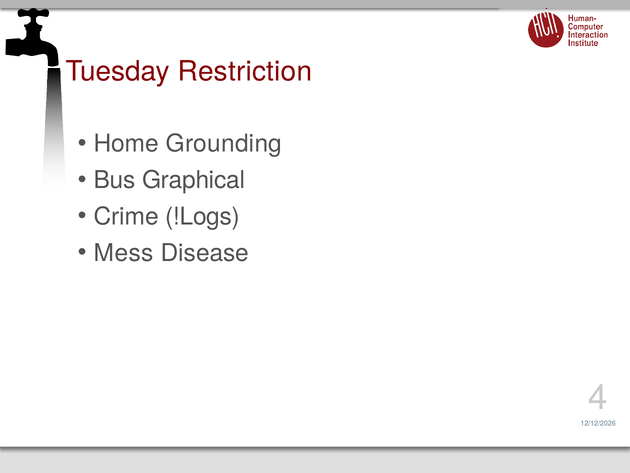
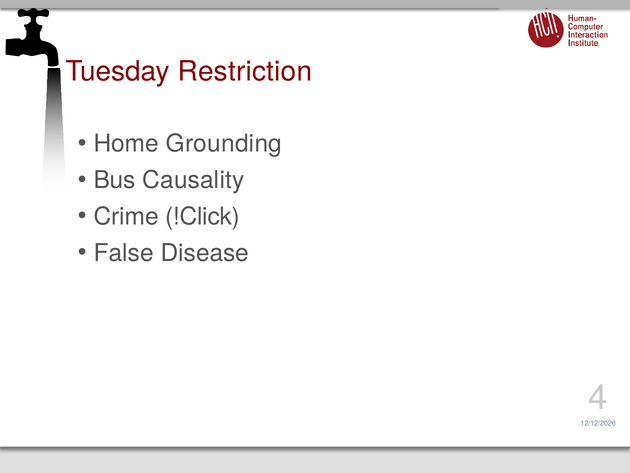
Graphical: Graphical -> Causality (193, 180)
!Logs: !Logs -> !Click (203, 217)
Mess: Mess -> False (124, 253)
